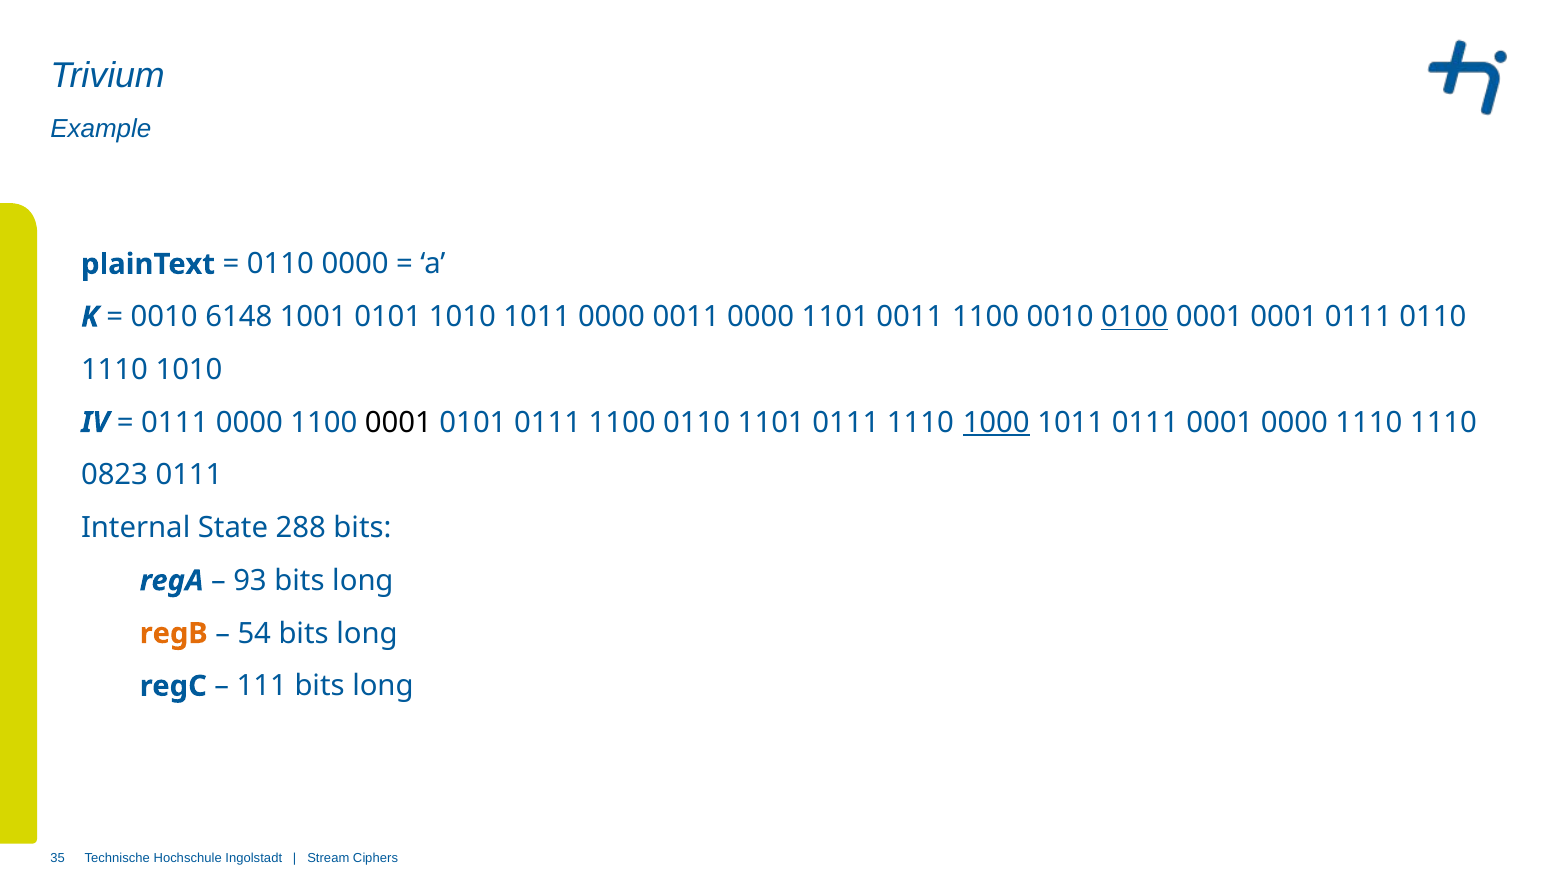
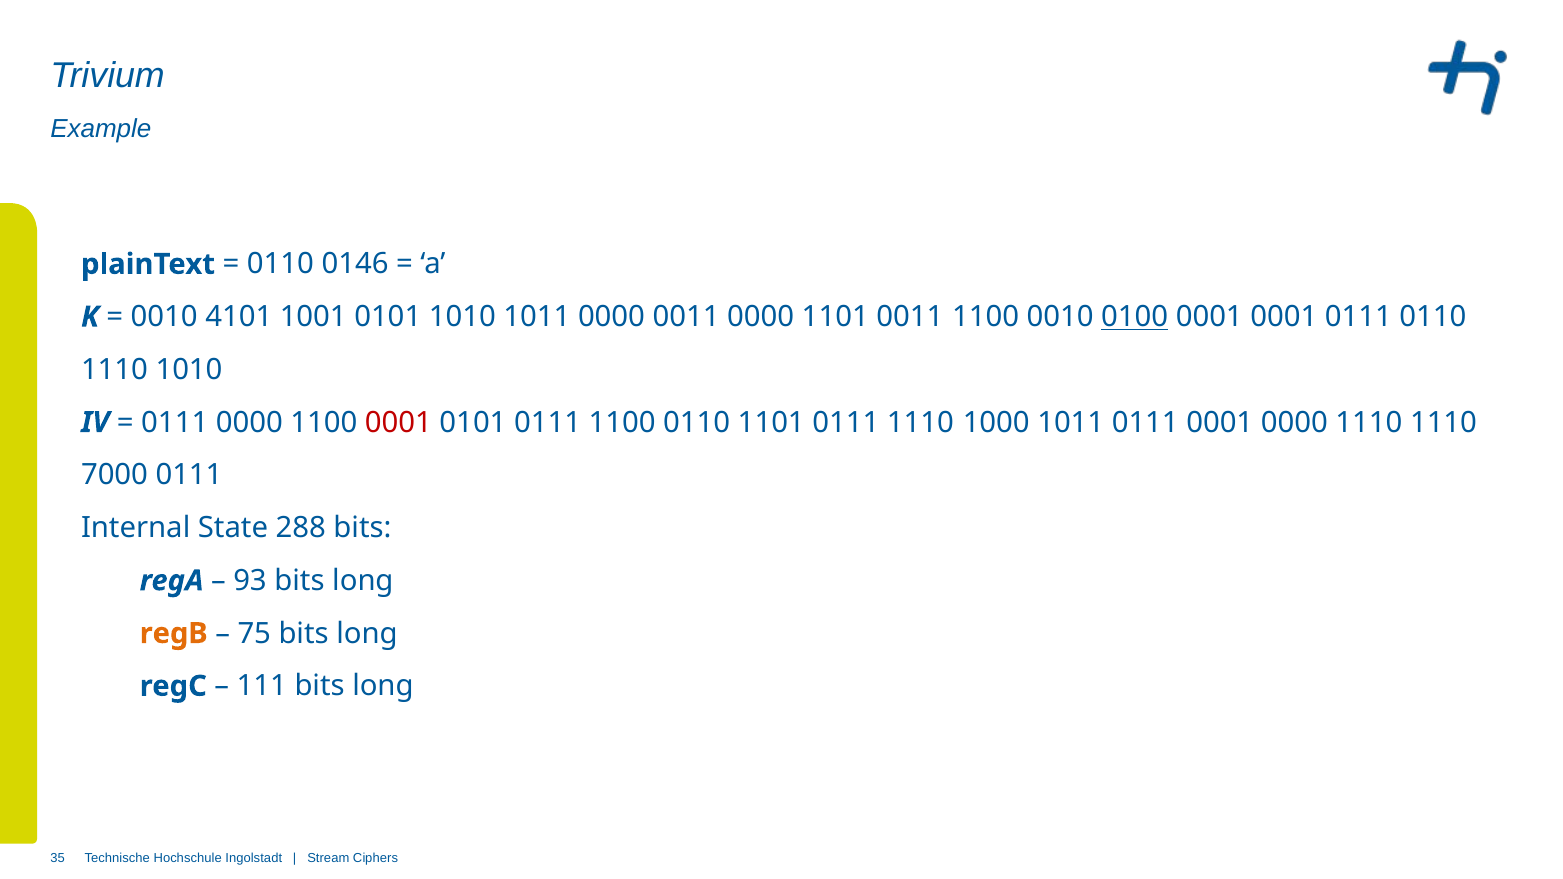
0110 0000: 0000 -> 0146 (355, 264)
6148: 6148 -> 4101 (239, 317)
0001 colour: black -> red (398, 422)
1000 underline: present -> none (996, 422)
0823: 0823 -> 7000 (115, 475)
54: 54 -> 75 (254, 633)
